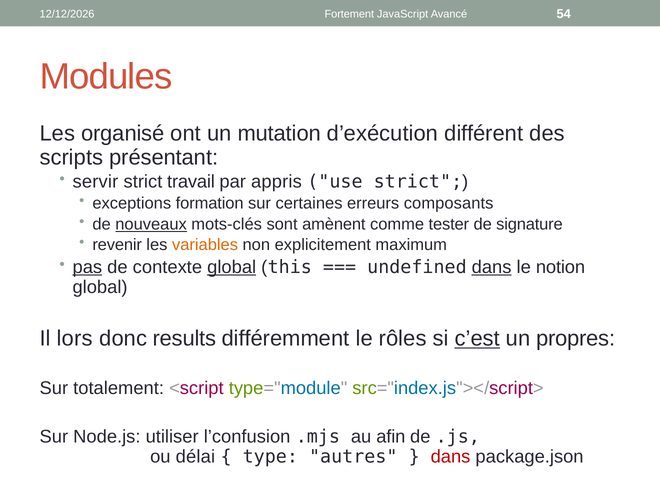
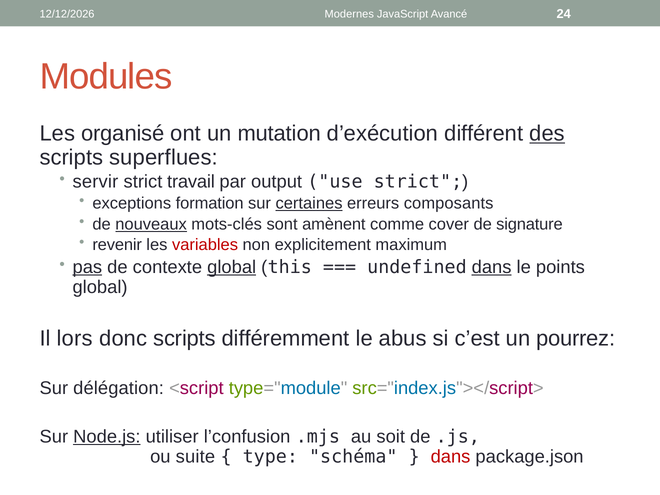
Fortement: Fortement -> Modernes (349, 14)
54: 54 -> 24 (564, 14)
des underline: none -> present (547, 134)
présentant: présentant -> superflues (164, 157)
appris: appris -> output (277, 182)
certaines underline: none -> present (309, 203)
tester: tester -> cover (449, 224)
variables colour: orange -> red (205, 245)
notion: notion -> points (560, 267)
donc results: results -> scripts (184, 339)
rôles: rôles -> abus (403, 339)
c’est underline: present -> none (477, 339)
propres: propres -> pourrez (576, 339)
totalement: totalement -> délégation (119, 388)
Node.js underline: none -> present (107, 437)
afin: afin -> soit (391, 437)
délai: délai -> suite (195, 457)
autres: autres -> schéma (353, 457)
